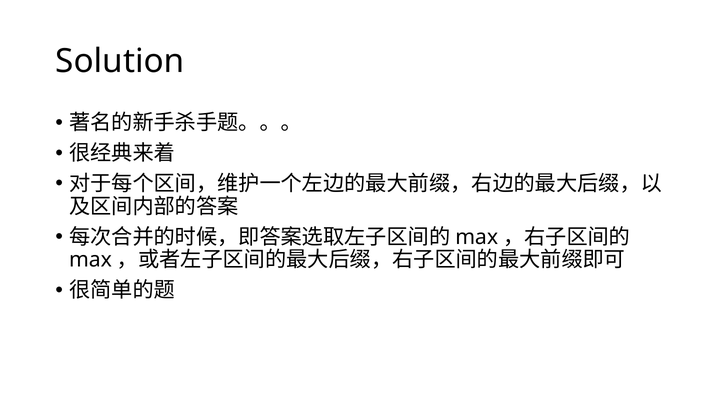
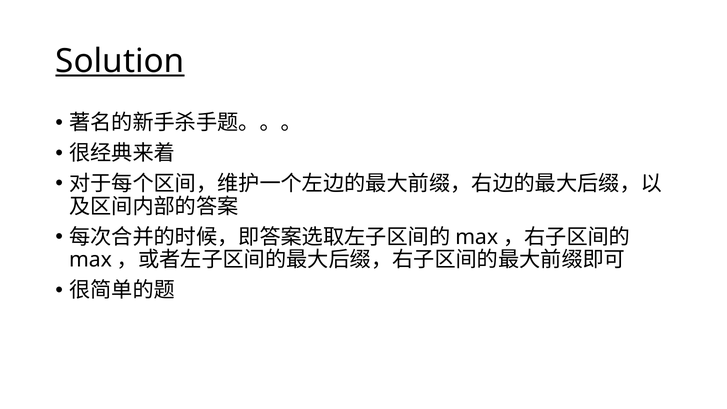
Solution underline: none -> present (120, 61)
